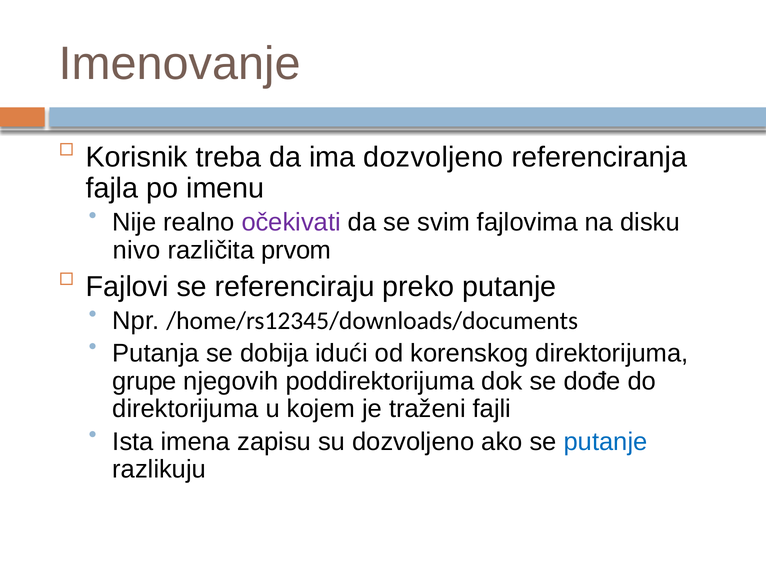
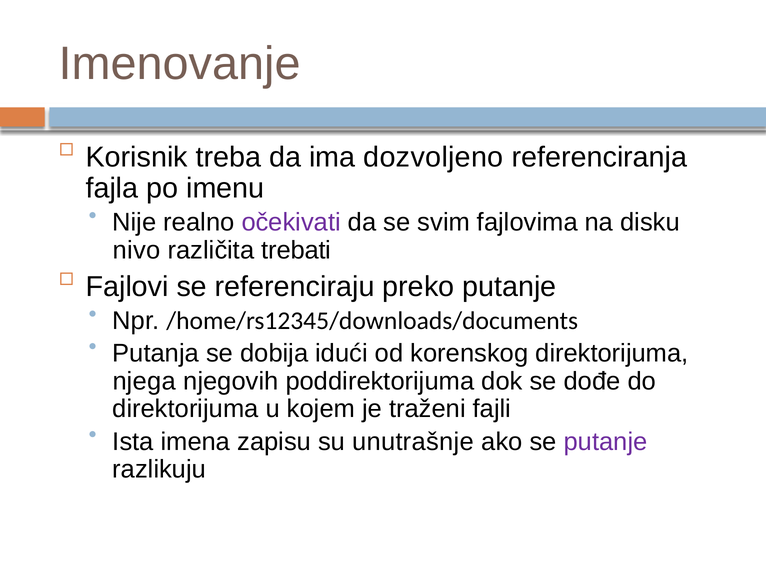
prvom: prvom -> trebati (296, 250)
grupe: grupe -> njega (144, 381)
su dozvoljeno: dozvoljeno -> unutrašnje (413, 441)
putanje colour: blue -> purple (606, 441)
